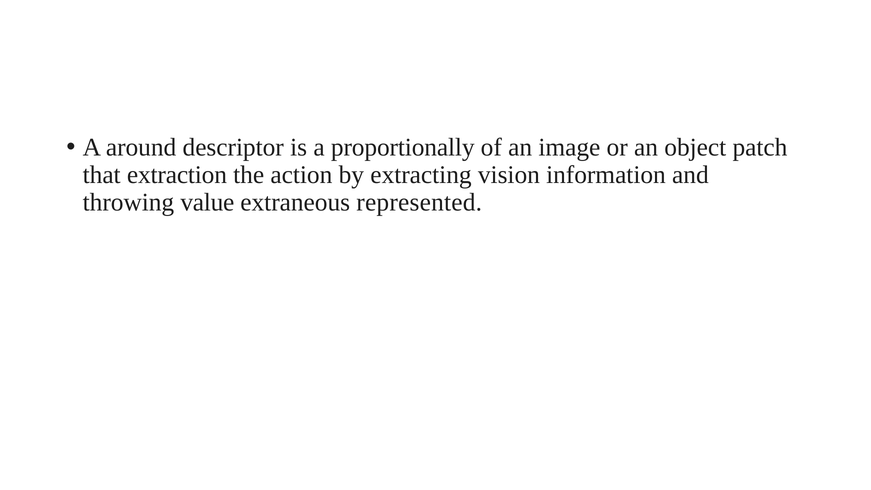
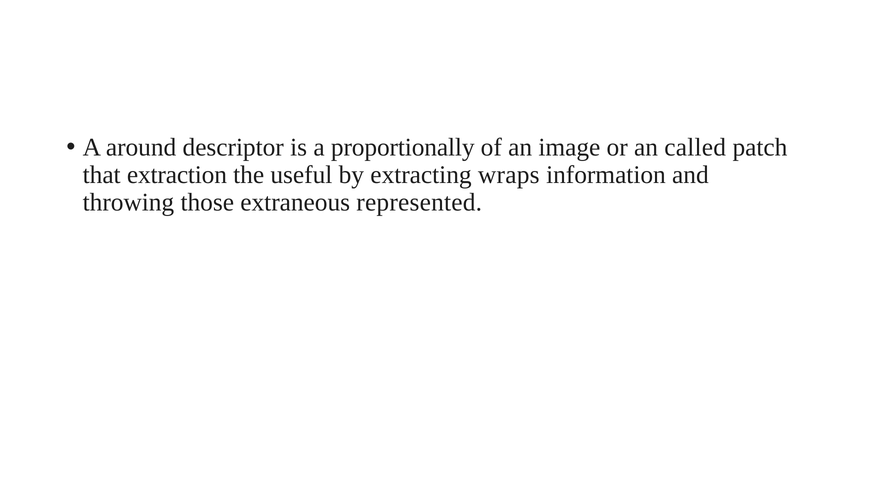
object: object -> called (695, 147)
action: action -> useful (301, 175)
vision: vision -> wraps (509, 175)
value: value -> those (207, 202)
